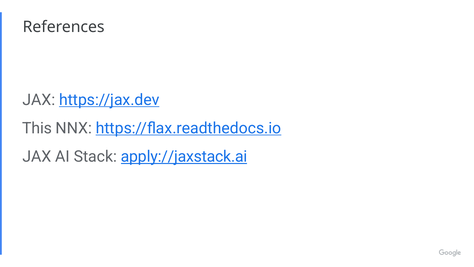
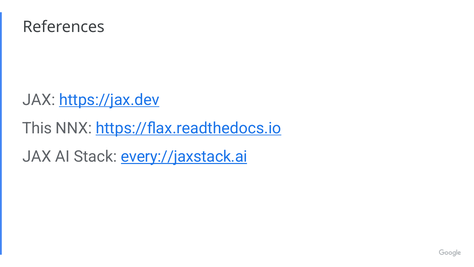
apply://jaxstack.ai: apply://jaxstack.ai -> every://jaxstack.ai (184, 156)
